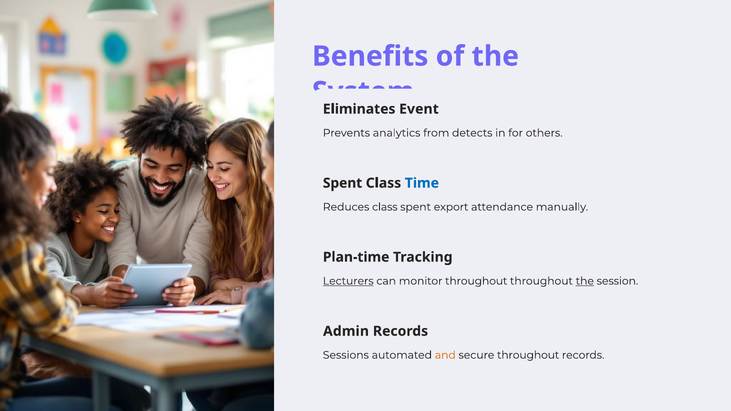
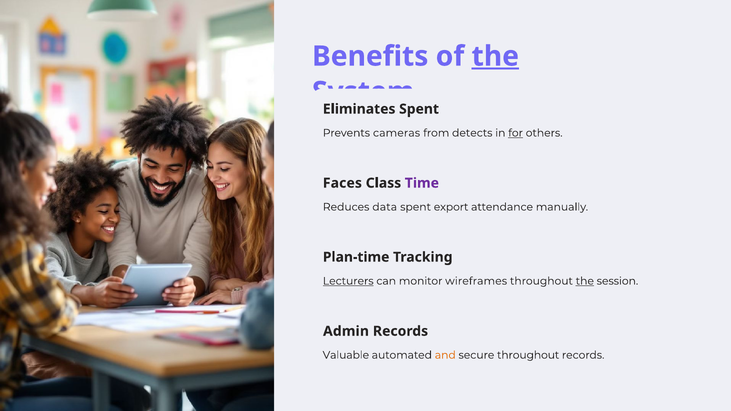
the underline: none -> present (495, 56)
Event: Event -> Spent (419, 109)
analytics: analytics -> cameras (397, 133)
for underline: none -> present (516, 133)
Spent: Spent -> Faces (342, 183)
Time colour: blue -> purple (422, 183)
Reduces class: class -> data (385, 207)
monitor throughout: throughout -> wireframes (476, 281)
Sessions: Sessions -> Valuable (346, 355)
